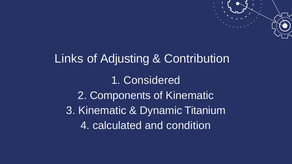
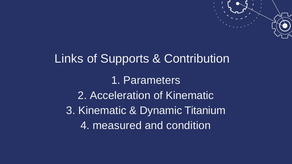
Adjusting: Adjusting -> Supports (125, 59)
Considered: Considered -> Parameters (152, 80)
Components: Components -> Acceleration (120, 96)
calculated: calculated -> measured (117, 126)
